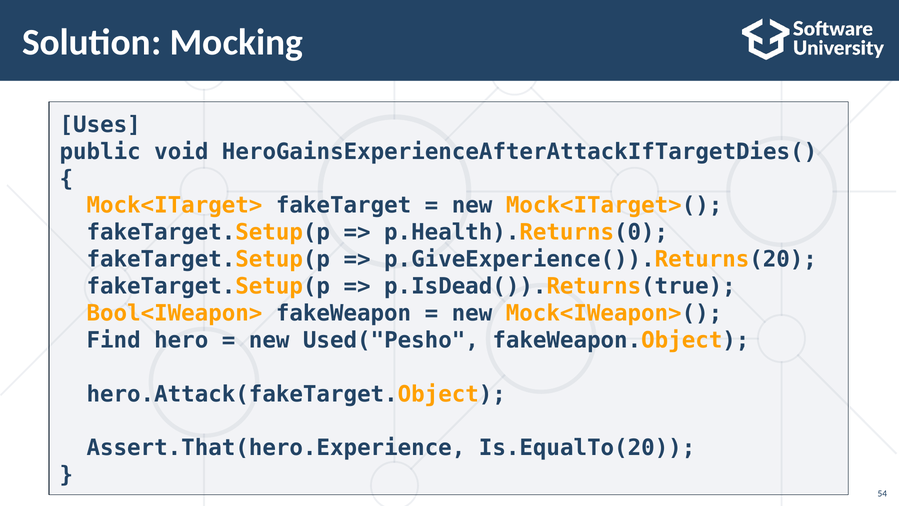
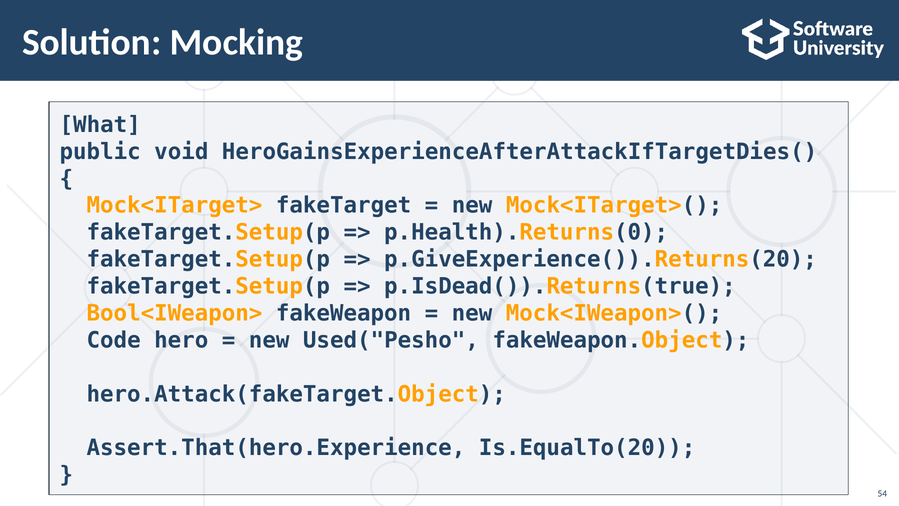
Uses: Uses -> What (100, 125)
Find: Find -> Code (114, 340)
